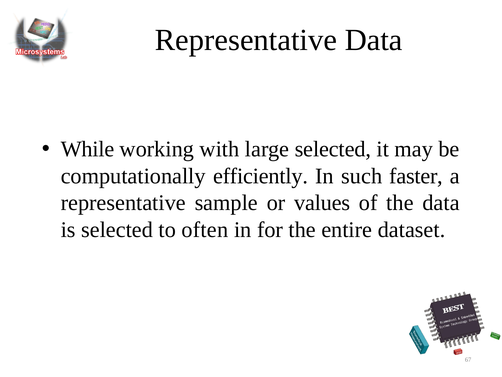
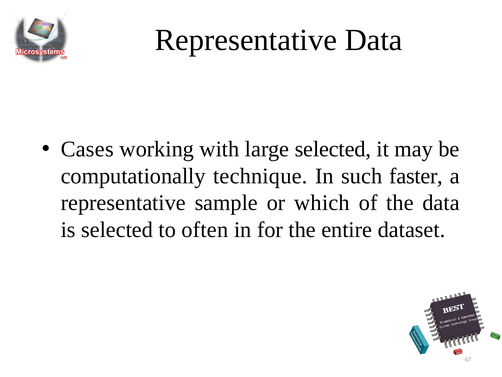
While: While -> Cases (87, 149)
efficiently: efficiently -> technique (260, 176)
values: values -> which (322, 203)
